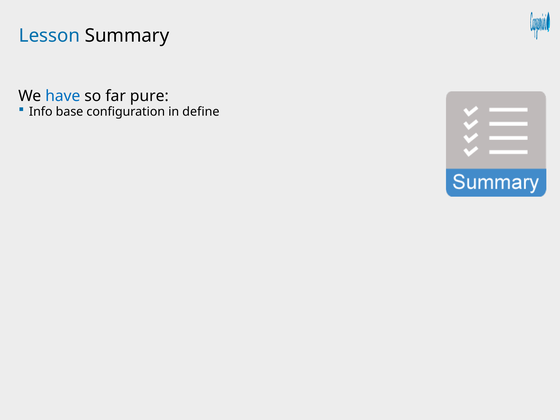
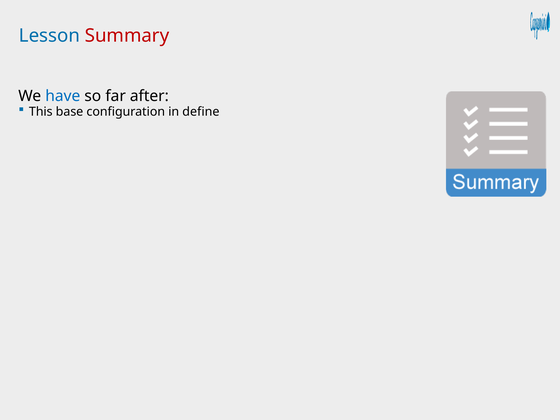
Summary colour: black -> red (127, 36)
pure: pure -> after (149, 96)
Info: Info -> This (41, 112)
